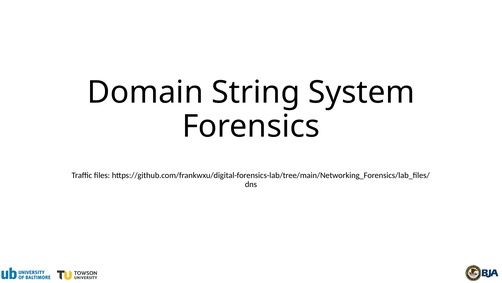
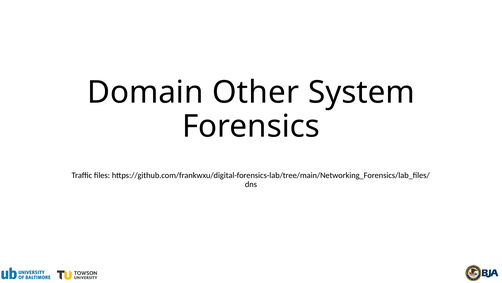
String: String -> Other (256, 92)
